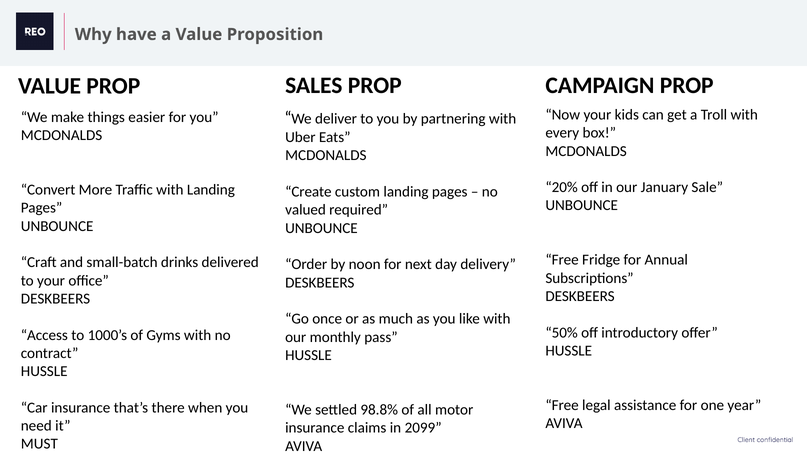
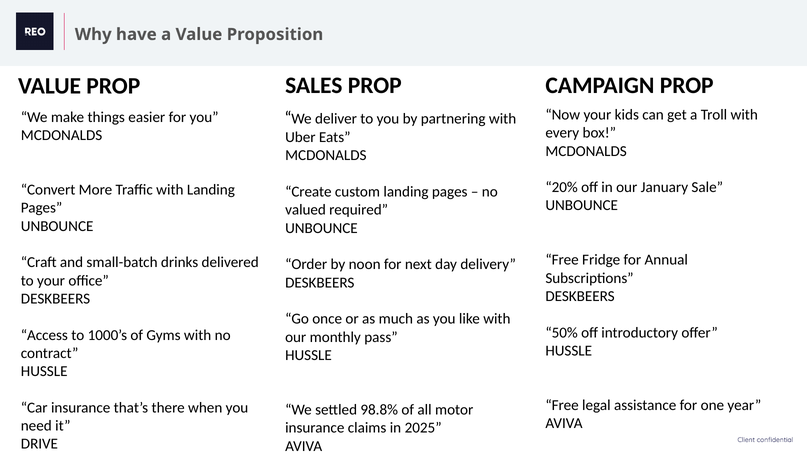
2099: 2099 -> 2025 (423, 428)
MUST: MUST -> DRIVE (39, 444)
